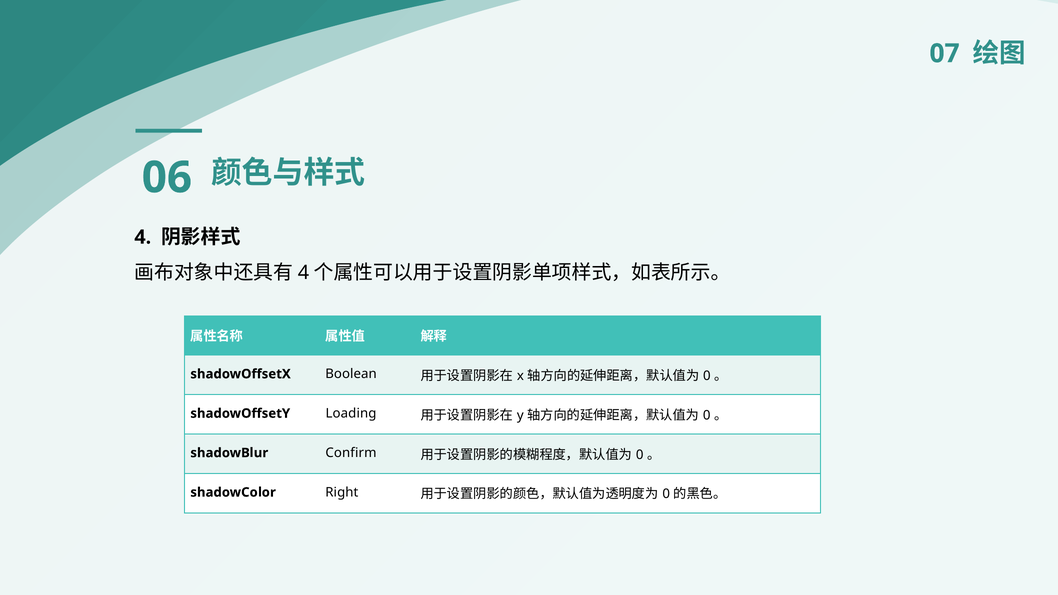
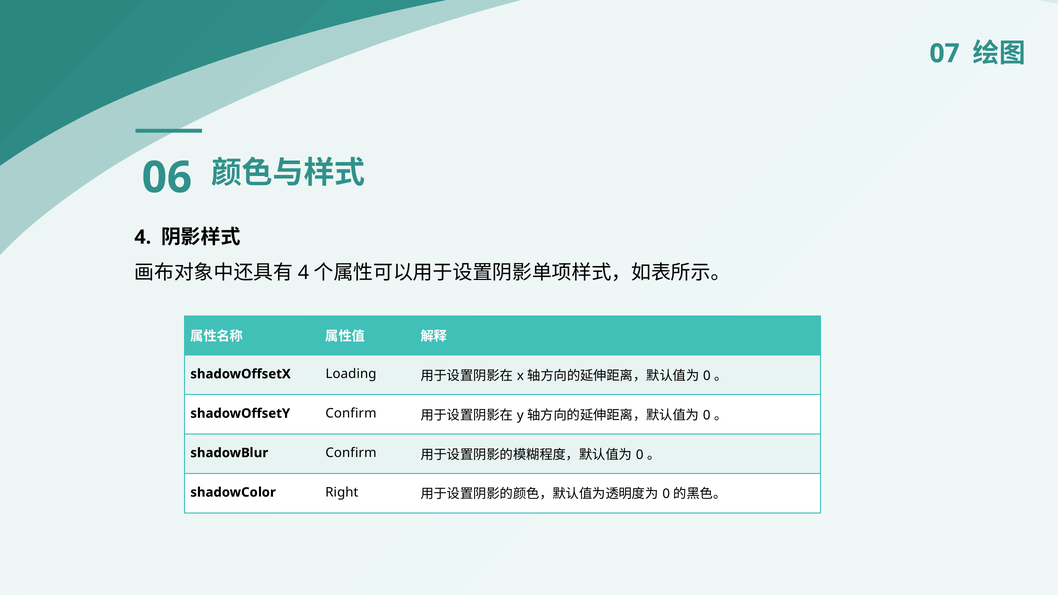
Boolean: Boolean -> Loading (351, 374)
shadowOffsetY Loading: Loading -> Confirm (351, 414)
